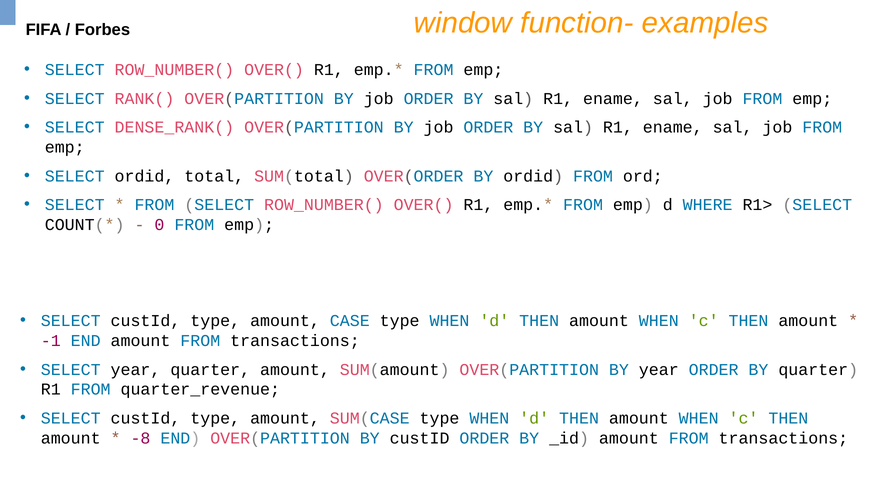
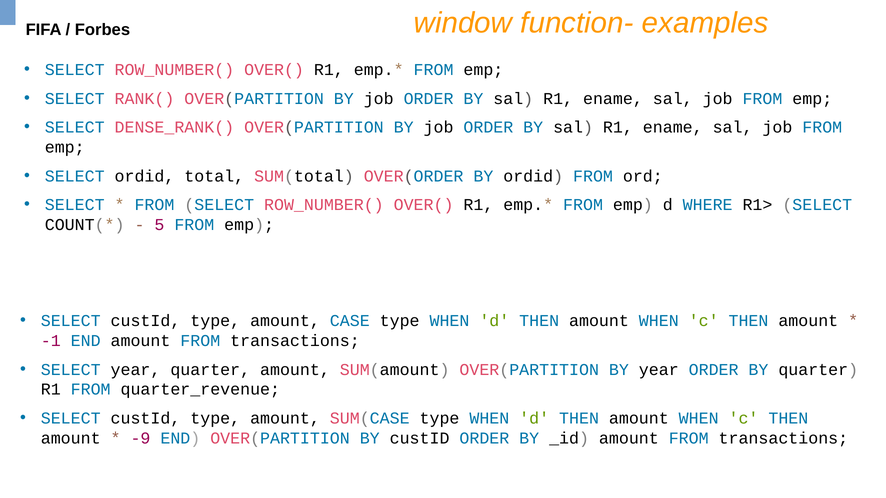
0: 0 -> 5 (159, 225)
-8: -8 -> -9 (140, 438)
